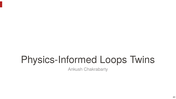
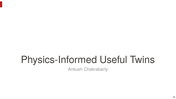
Loops: Loops -> Useful (113, 60)
